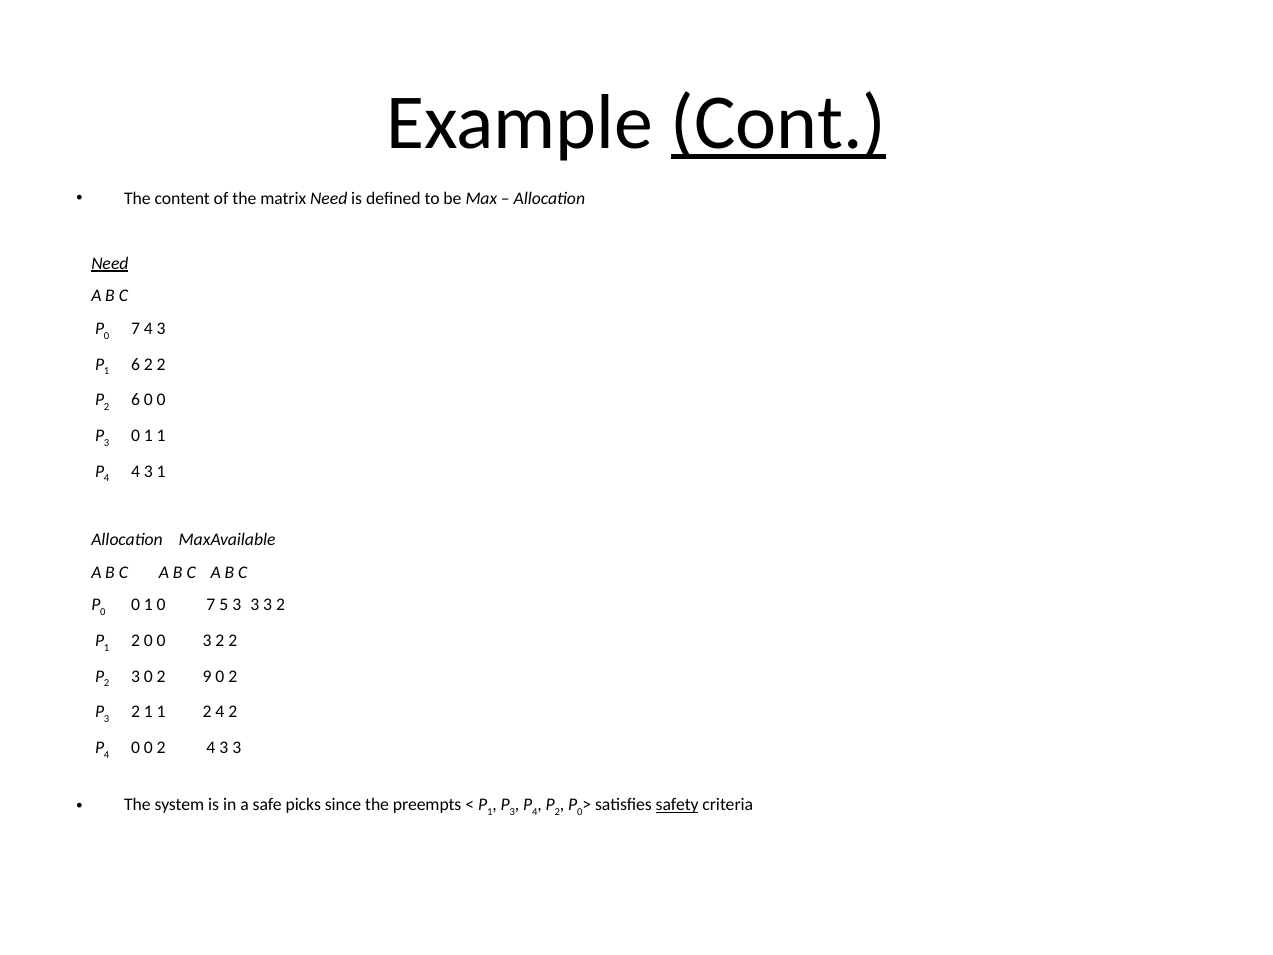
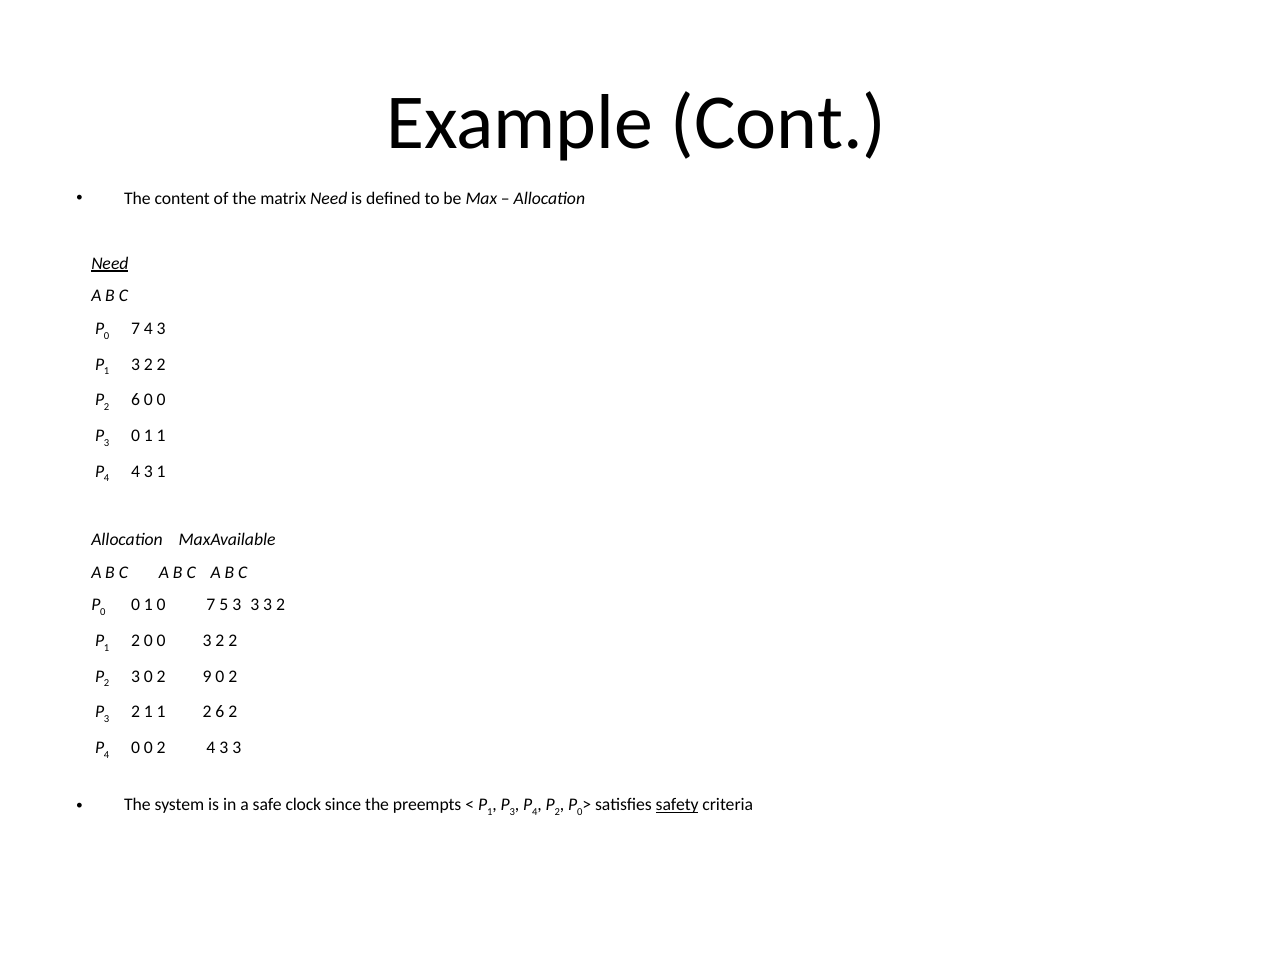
Cont underline: present -> none (778, 123)
1 6: 6 -> 3 (136, 364)
1 2 4: 4 -> 6 (220, 712)
picks: picks -> clock (303, 804)
